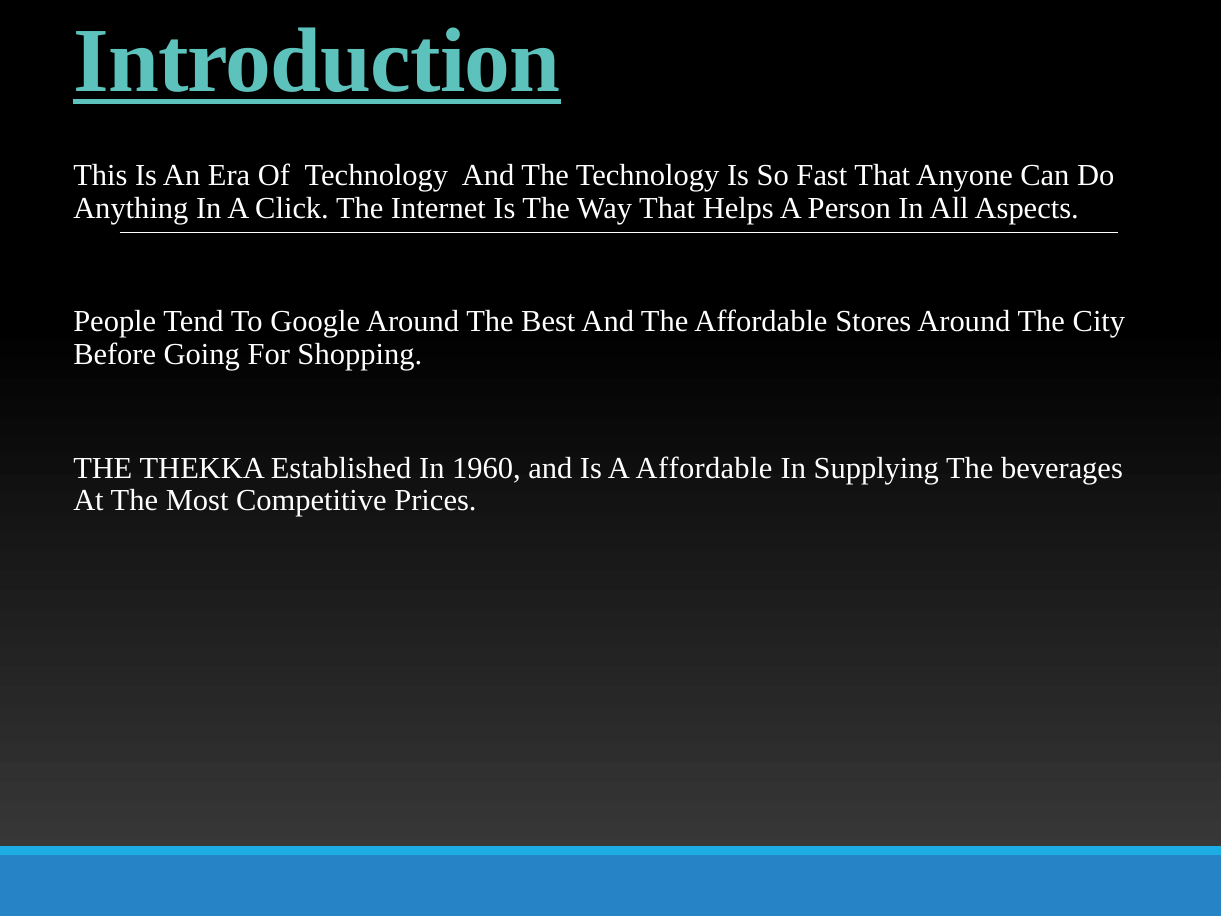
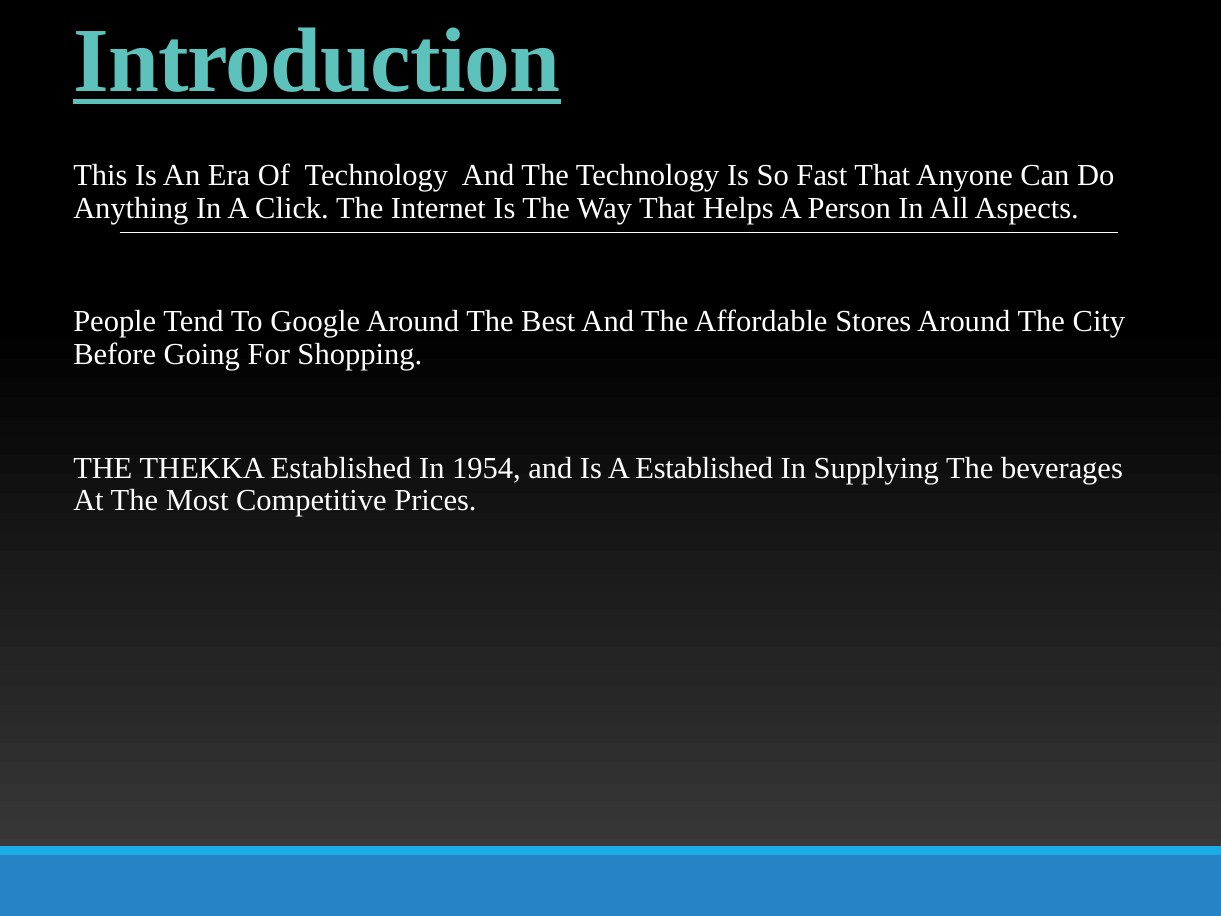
1960: 1960 -> 1954 (486, 468)
A Affordable: Affordable -> Established (704, 468)
